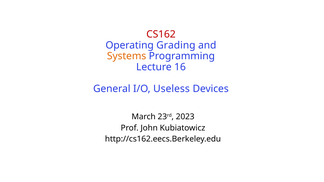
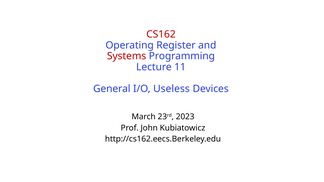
Grading: Grading -> Register (176, 45)
Systems colour: orange -> red (127, 56)
16: 16 -> 11 (180, 67)
